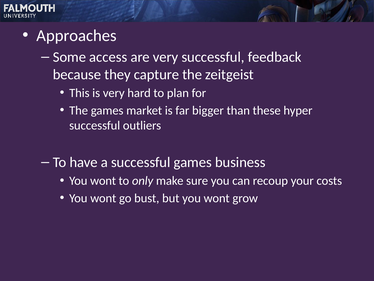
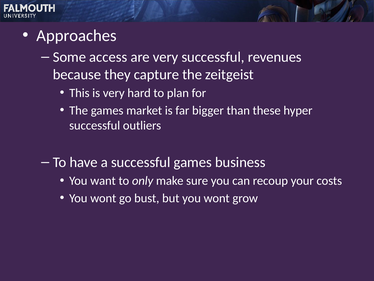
feedback: feedback -> revenues (275, 57)
wont: wont -> want (103, 181)
